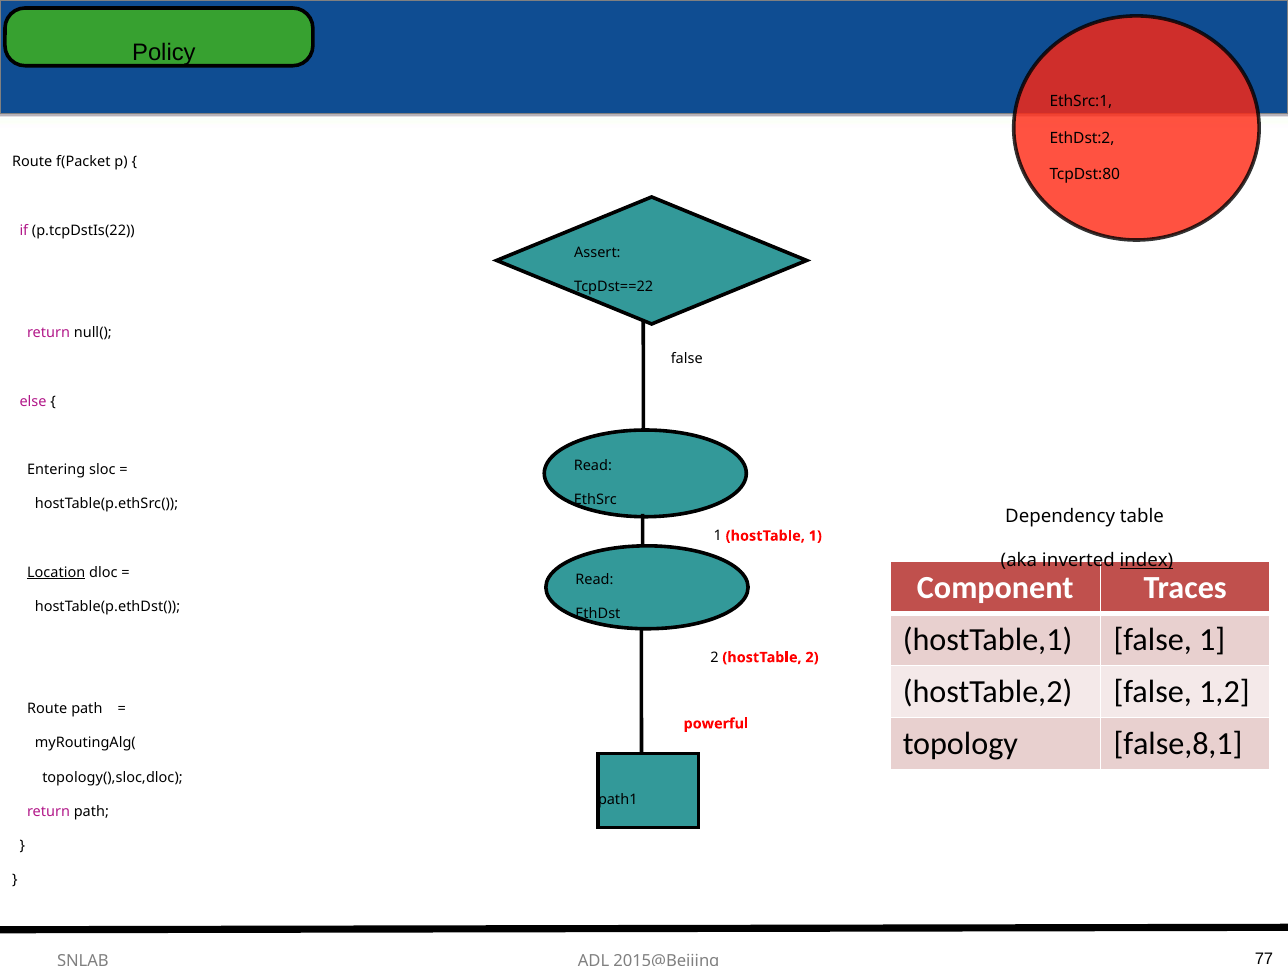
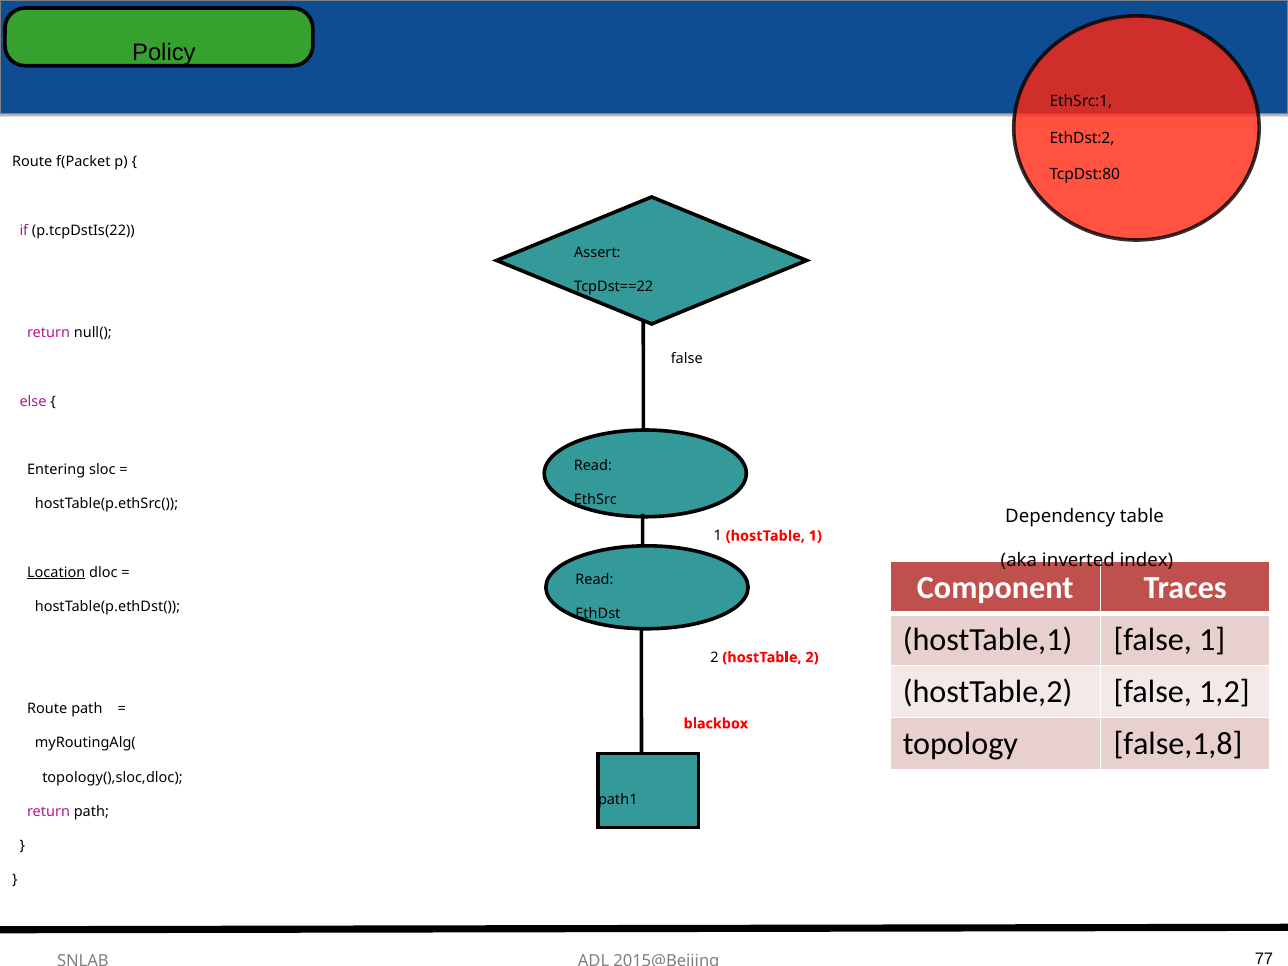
index underline: present -> none (1146, 560)
powerful: powerful -> blackbox (716, 724)
false,8,1: false,8,1 -> false,1,8 (1178, 744)
